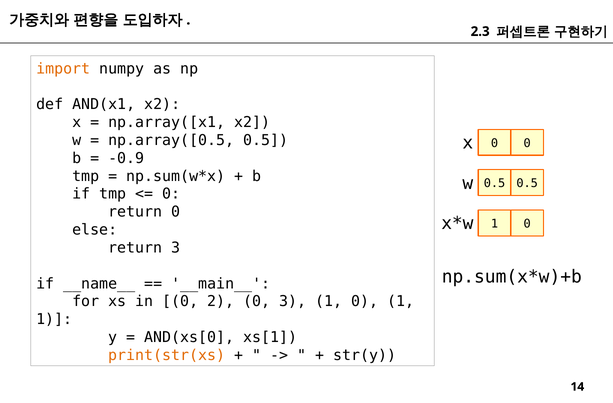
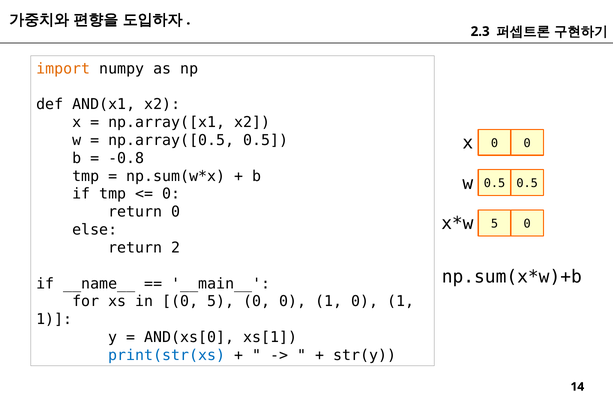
-0.9: -0.9 -> -0.8 (126, 158)
1: 1 -> 5 (495, 224)
return 3: 3 -> 2 (176, 248)
0 2: 2 -> 5 (221, 301)
3: 3 -> 0 (293, 301)
print(str(xs colour: orange -> blue (167, 355)
